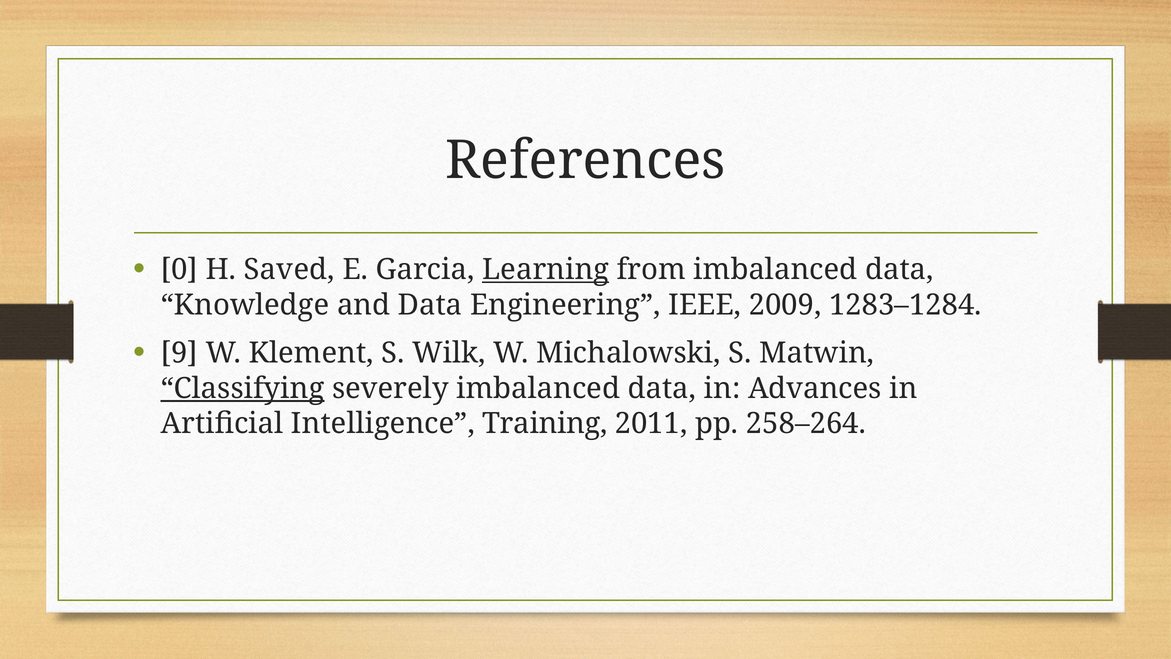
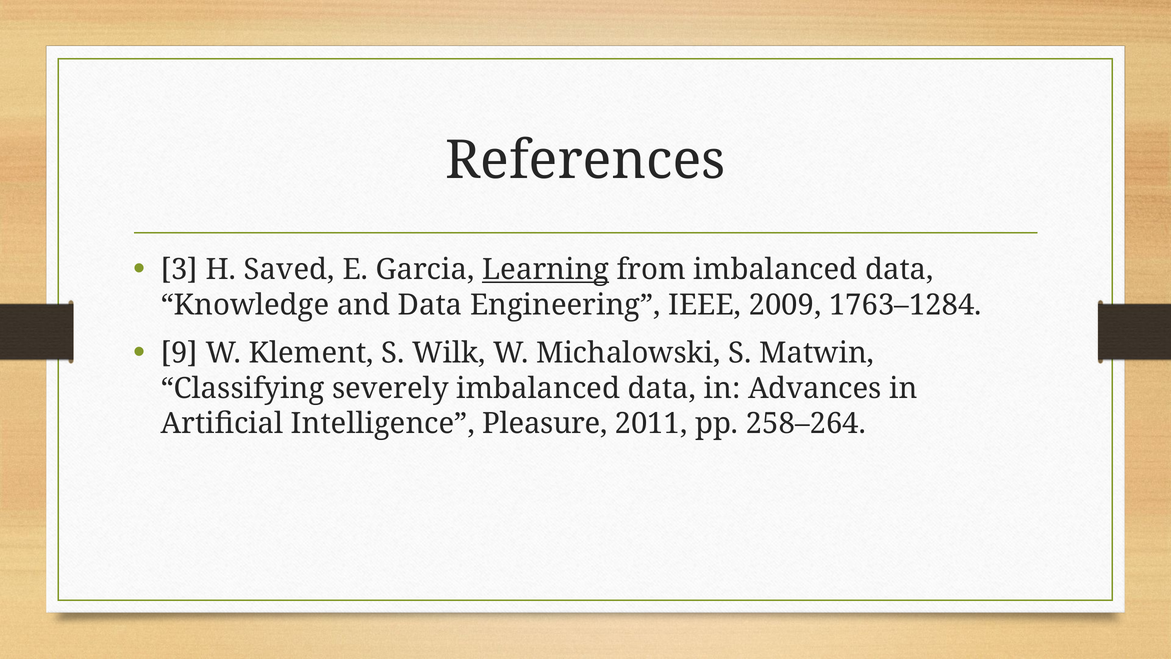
0: 0 -> 3 (179, 270)
1283–1284: 1283–1284 -> 1763–1284 (905, 305)
Classifying underline: present -> none (243, 388)
Training: Training -> Pleasure (545, 423)
